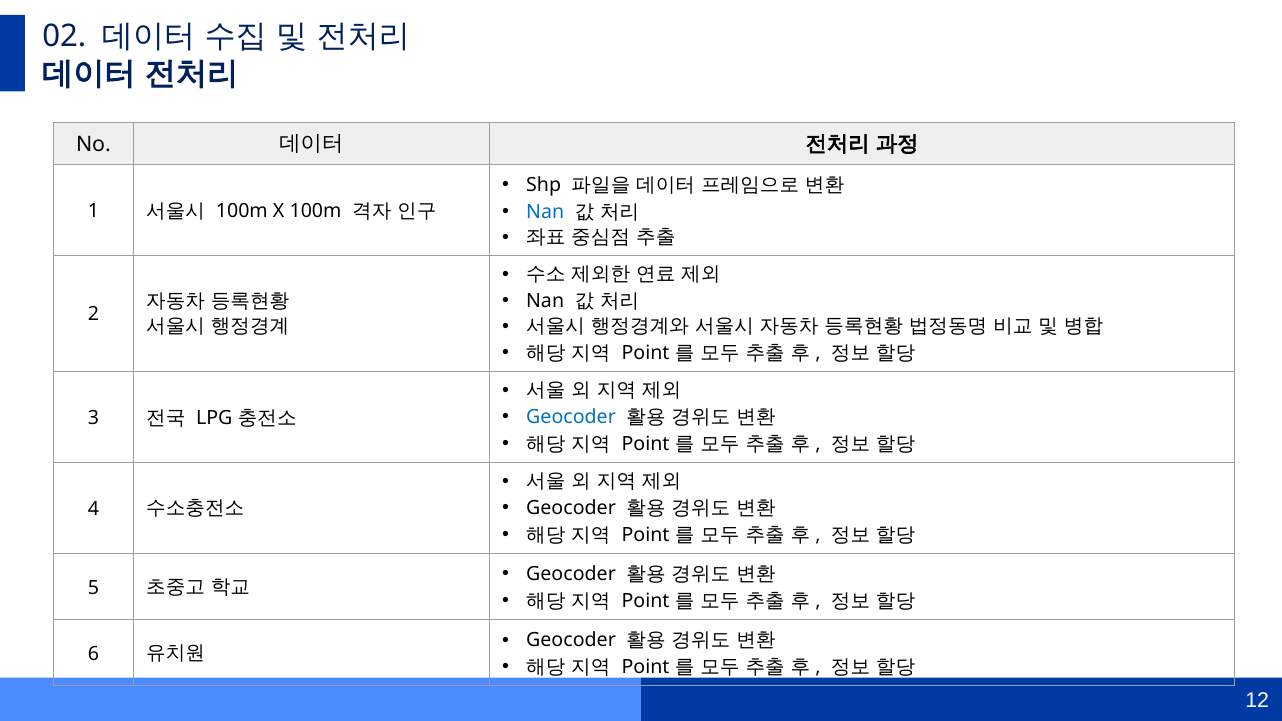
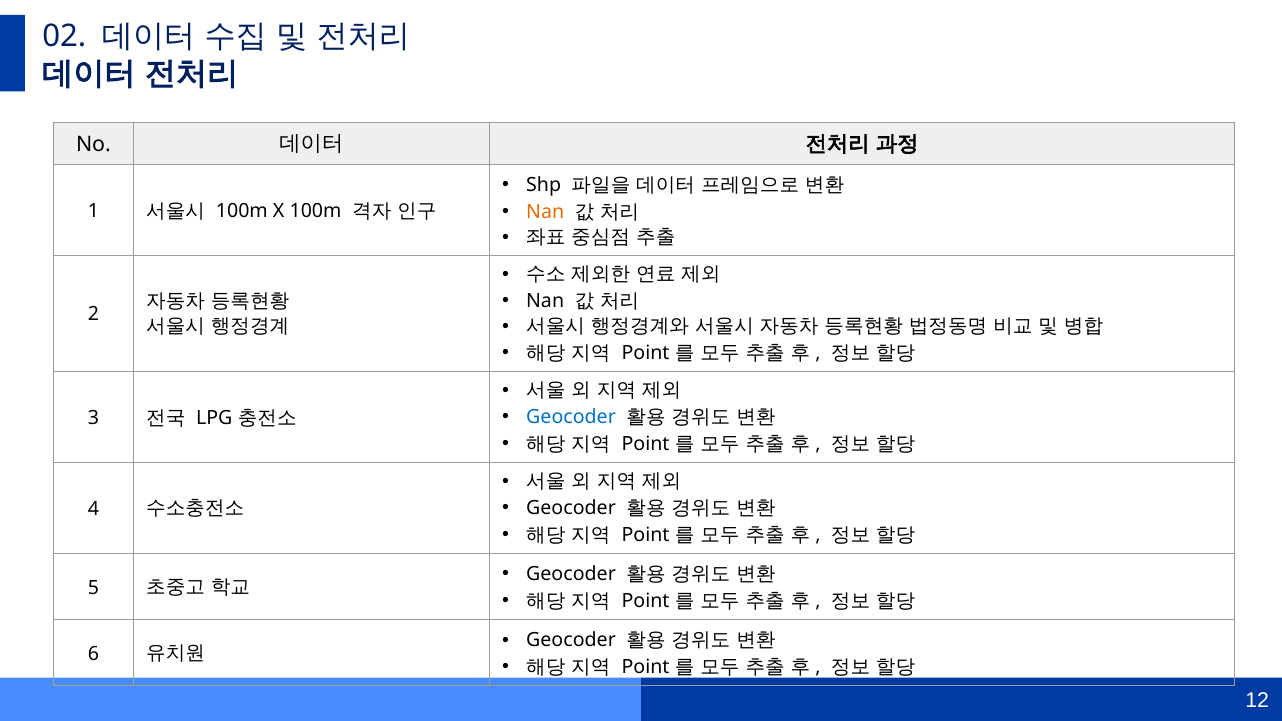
Nan colour: blue -> orange (545, 212)
